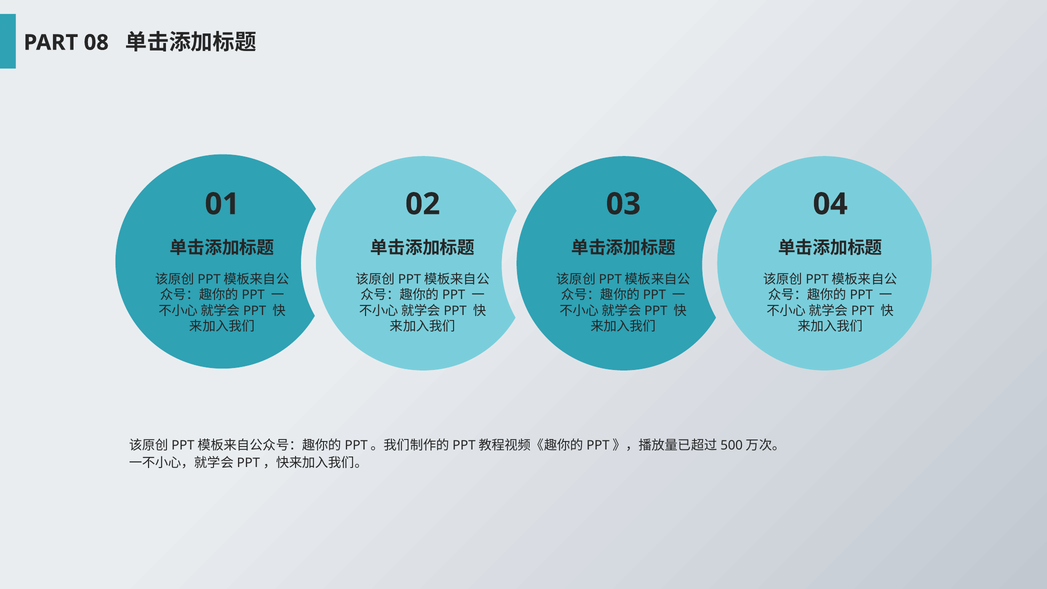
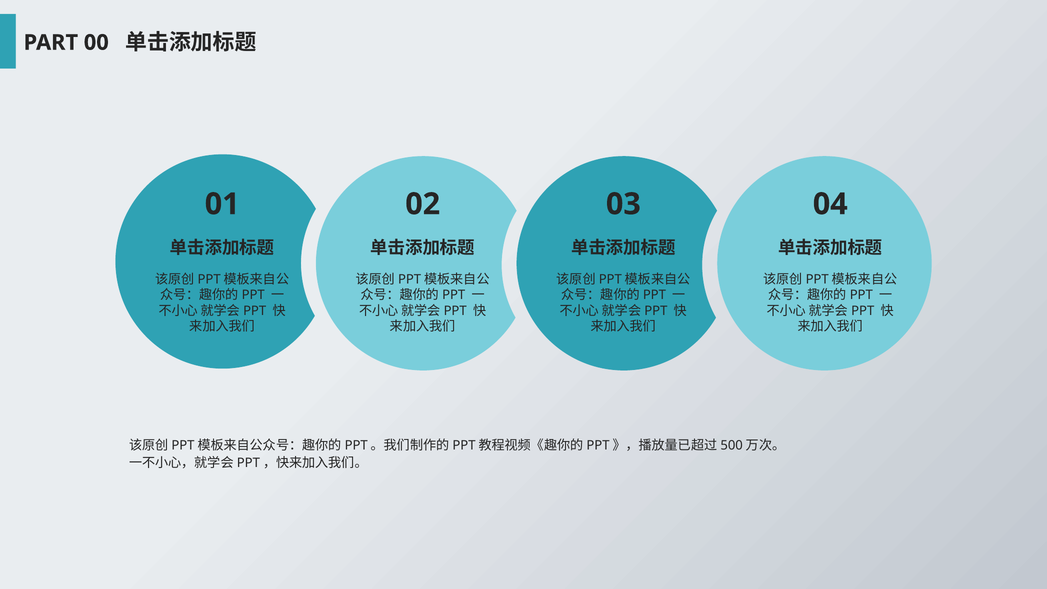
08: 08 -> 00 (96, 43)
